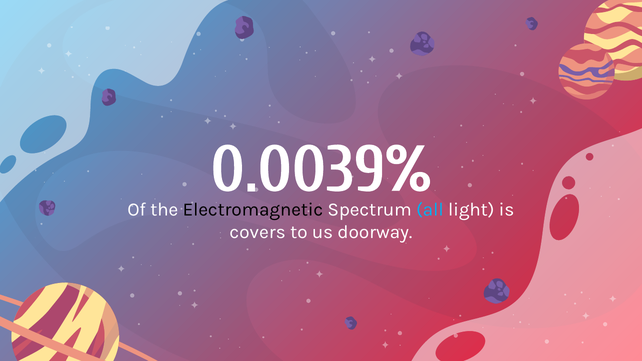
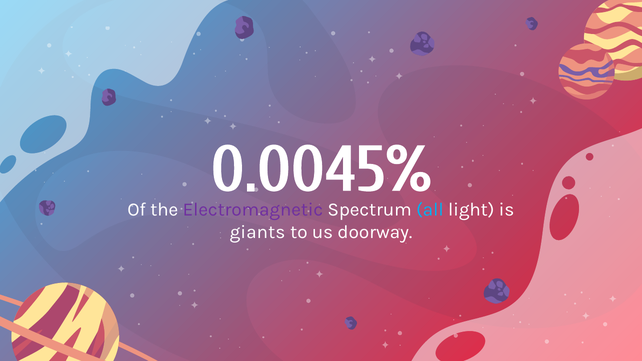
0.0039%: 0.0039% -> 0.0045% (321, 169)
Electromagnetic colour: black -> purple (253, 210)
covers: covers -> giants (258, 232)
